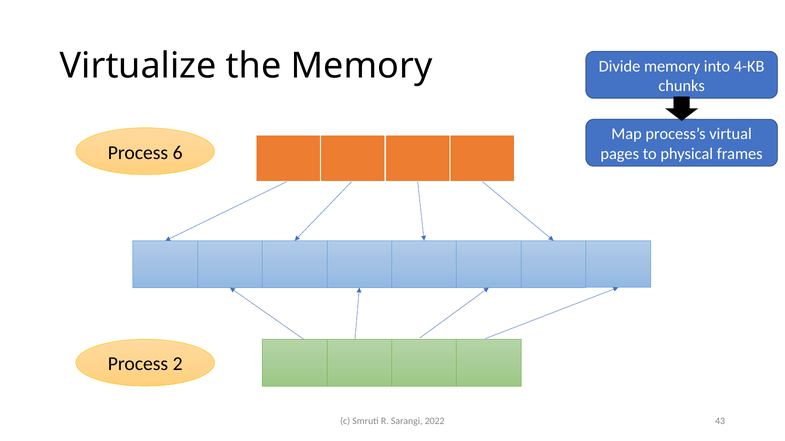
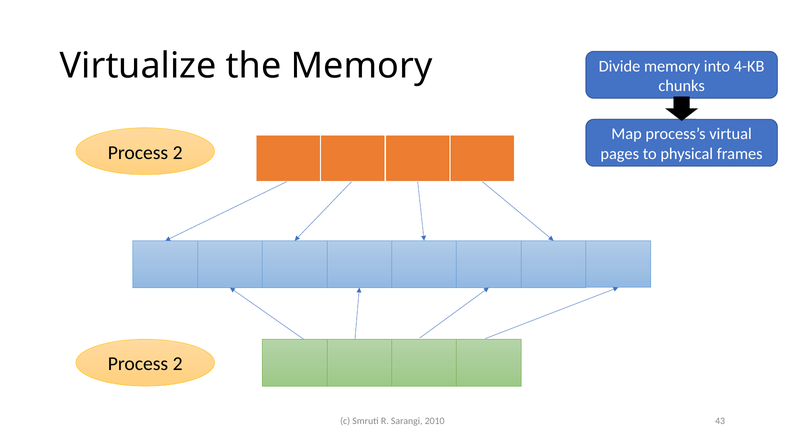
6: 6 -> 2 (178, 153)
2022: 2022 -> 2010 (435, 422)
